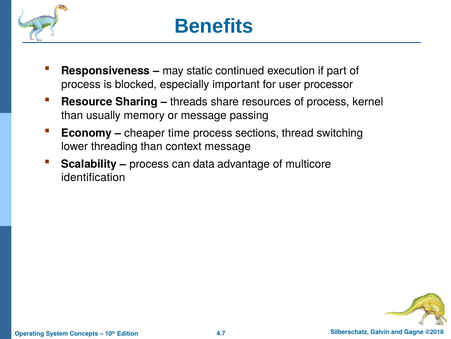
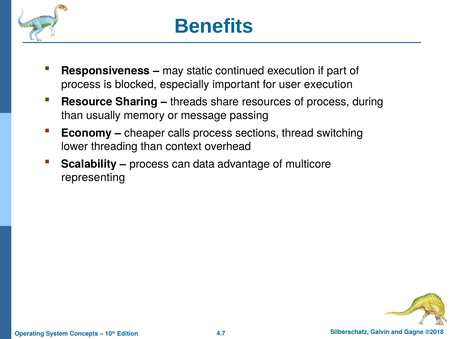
user processor: processor -> execution (328, 84)
kernel: kernel -> during (368, 102)
time: time -> calls (179, 133)
context message: message -> overhead (228, 146)
identification: identification -> representing (93, 177)
